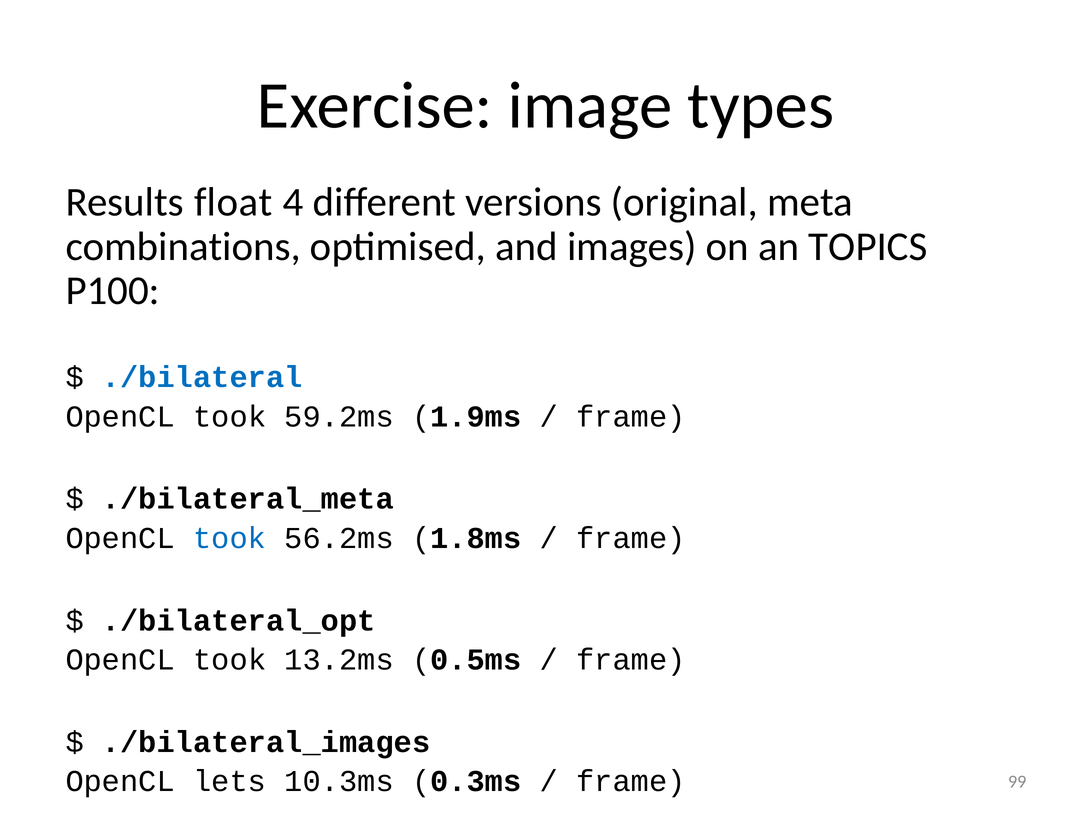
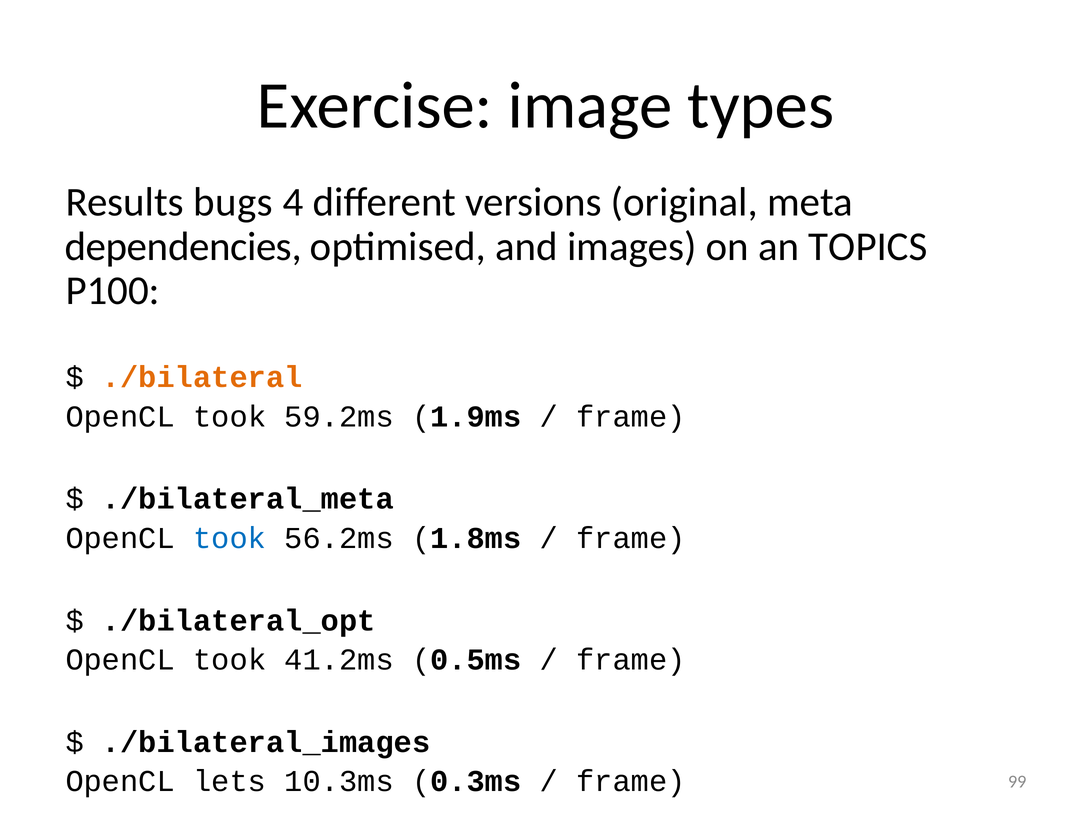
float: float -> bugs (233, 202)
combinations: combinations -> dependencies (183, 246)
./bilateral colour: blue -> orange (202, 377)
13.2ms: 13.2ms -> 41.2ms (339, 660)
